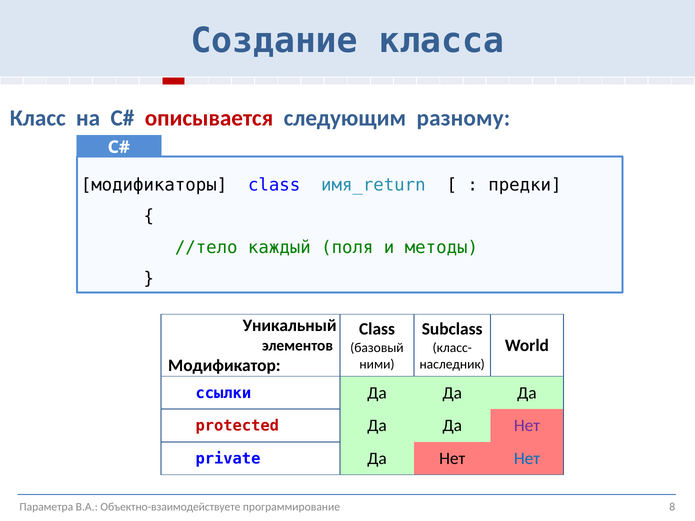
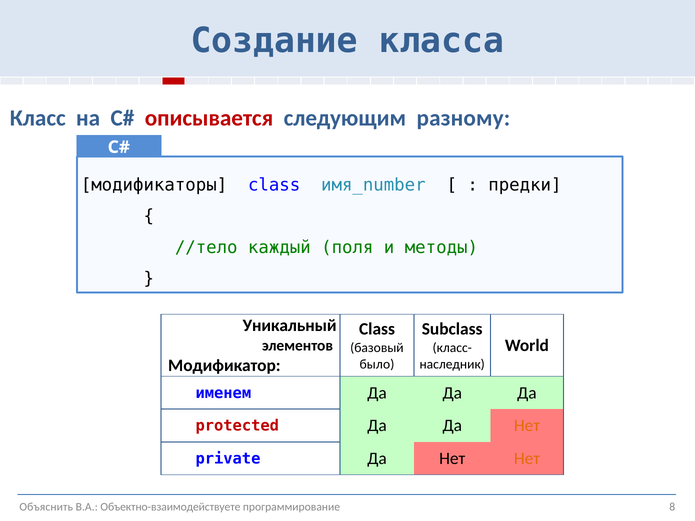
имя_return: имя_return -> имя_number (373, 185)
ними: ними -> было (377, 364)
ссылки: ссылки -> именем (223, 393)
Нет colour: purple -> orange (527, 426)
Нет colour: blue -> orange (527, 459)
Параметра: Параметра -> Объяснить (46, 507)
